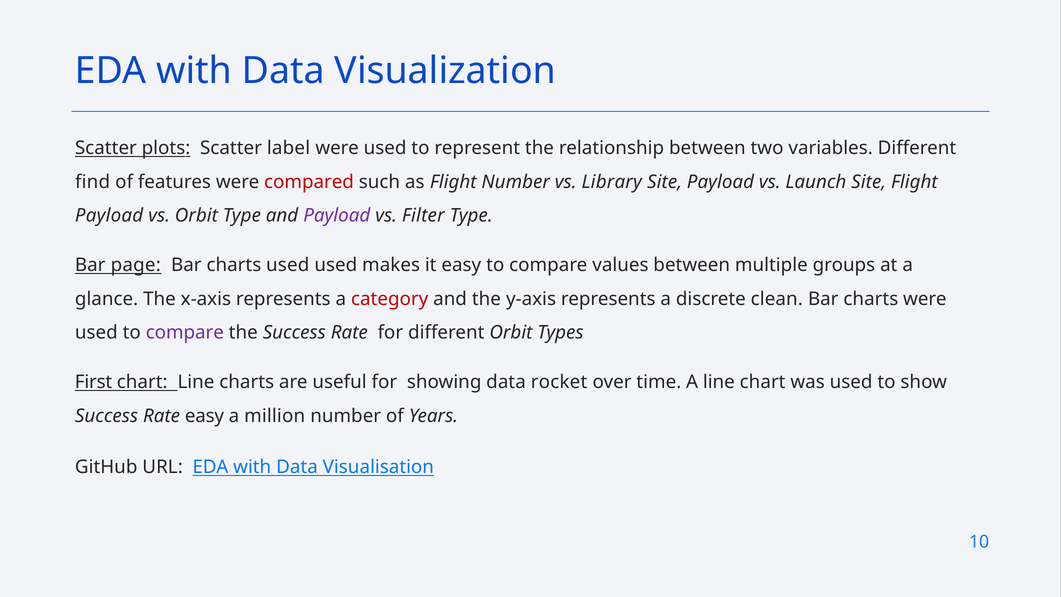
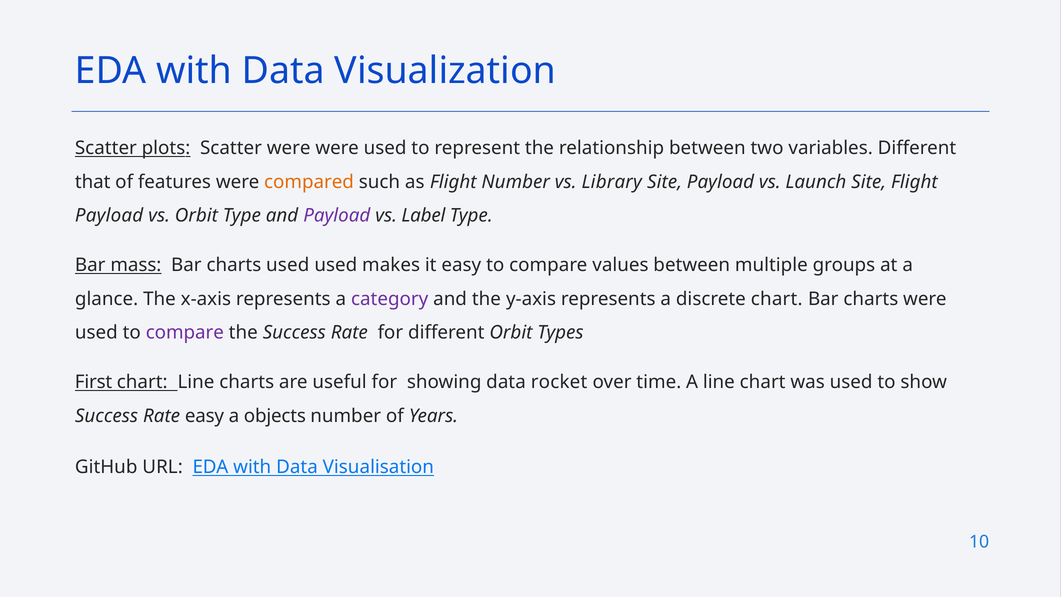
Scatter label: label -> were (289, 148)
find: find -> that (93, 182)
compared colour: red -> orange (309, 182)
Filter: Filter -> Label (423, 216)
page: page -> mass (136, 265)
category colour: red -> purple (390, 299)
discrete clean: clean -> chart (777, 299)
million: million -> objects (275, 416)
